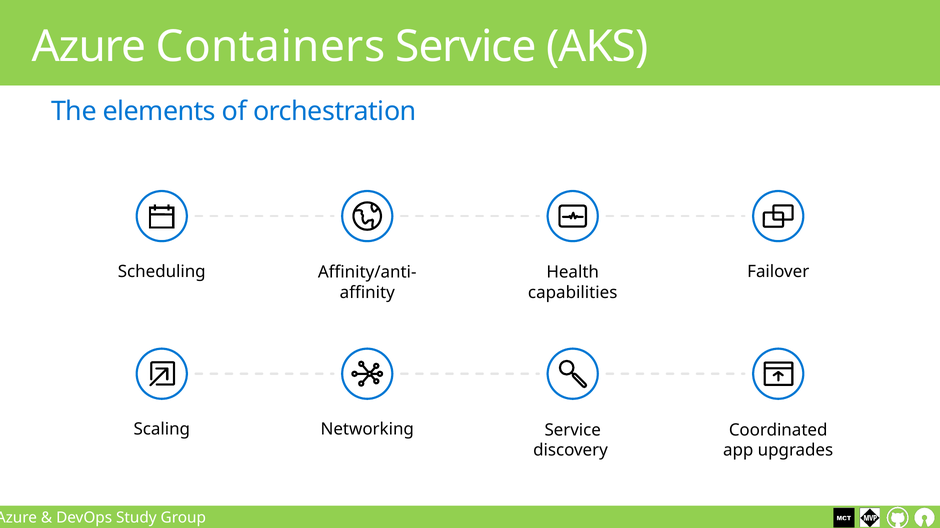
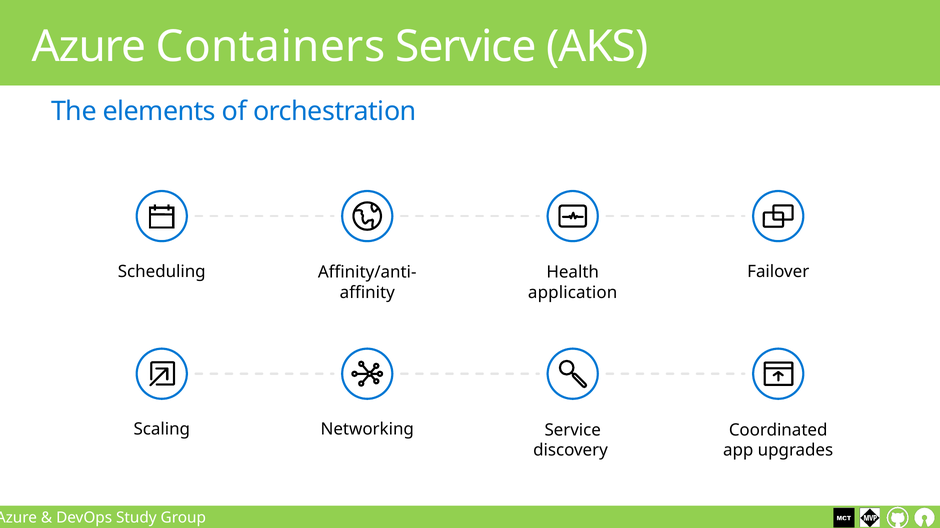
capabilities: capabilities -> application (573, 293)
